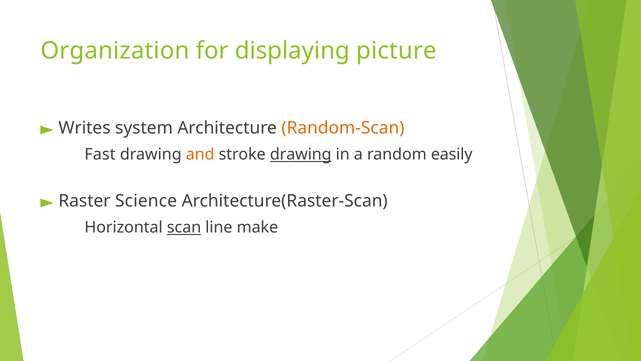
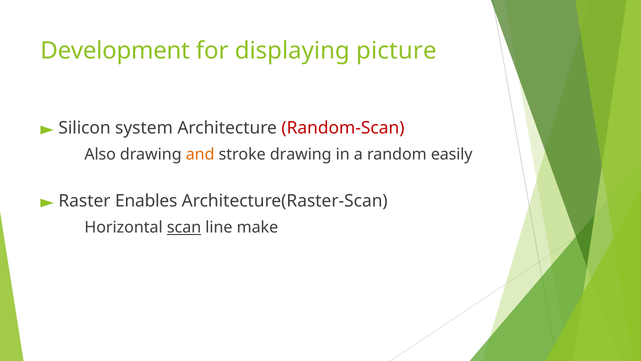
Organization: Organization -> Development (115, 51)
Writes: Writes -> Silicon (85, 128)
Random-Scan colour: orange -> red (343, 128)
Fast: Fast -> Also (100, 154)
drawing underline: present -> none (301, 154)
Science: Science -> Enables (146, 201)
